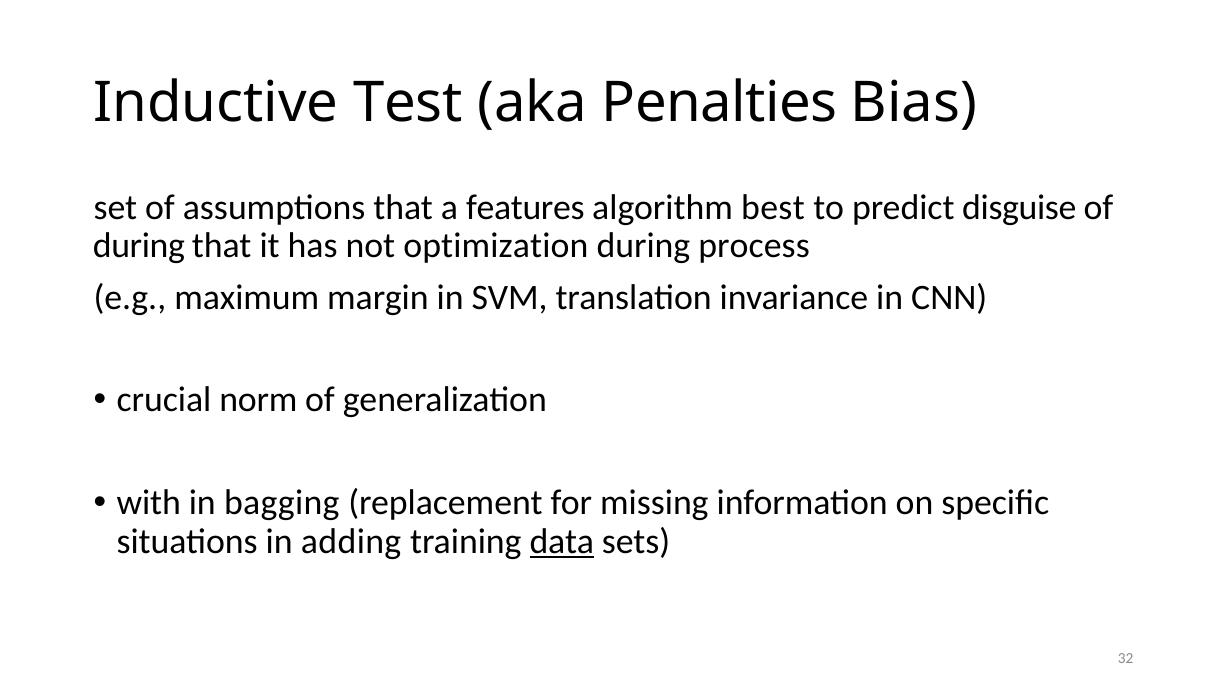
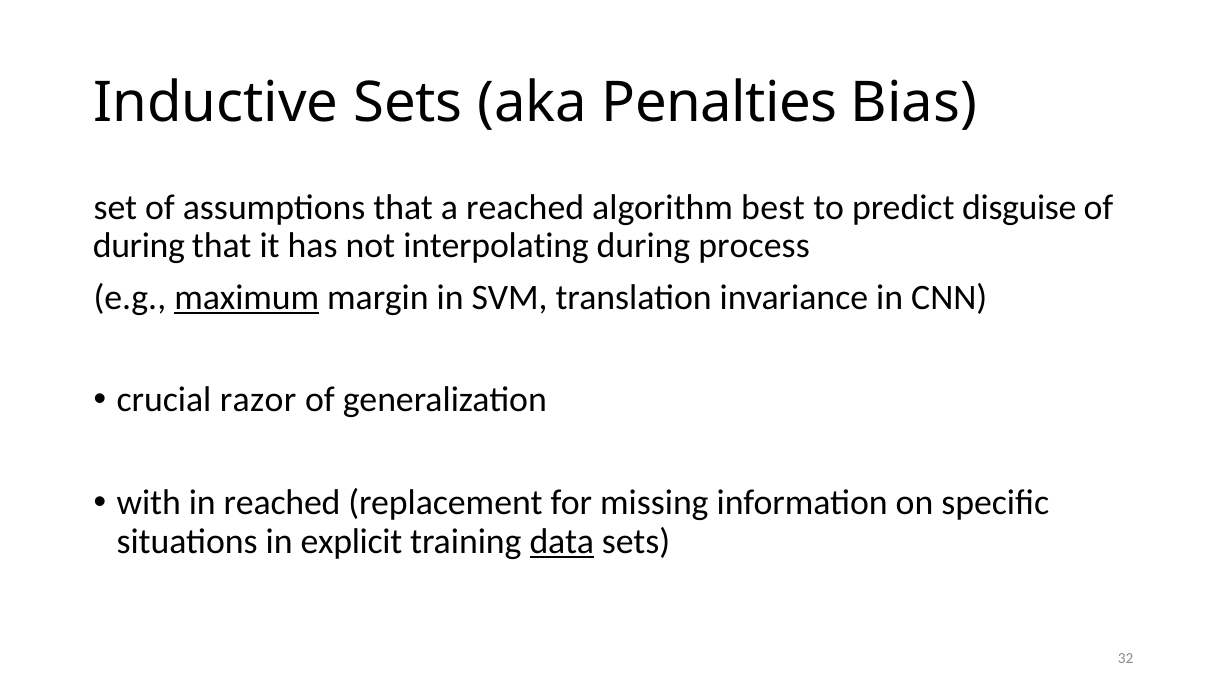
Inductive Test: Test -> Sets (408, 103)
a features: features -> reached (525, 207)
optimization: optimization -> interpolating (496, 246)
maximum underline: none -> present (247, 297)
norm: norm -> razor (258, 400)
in bagging: bagging -> reached (282, 503)
adding: adding -> explicit (351, 541)
